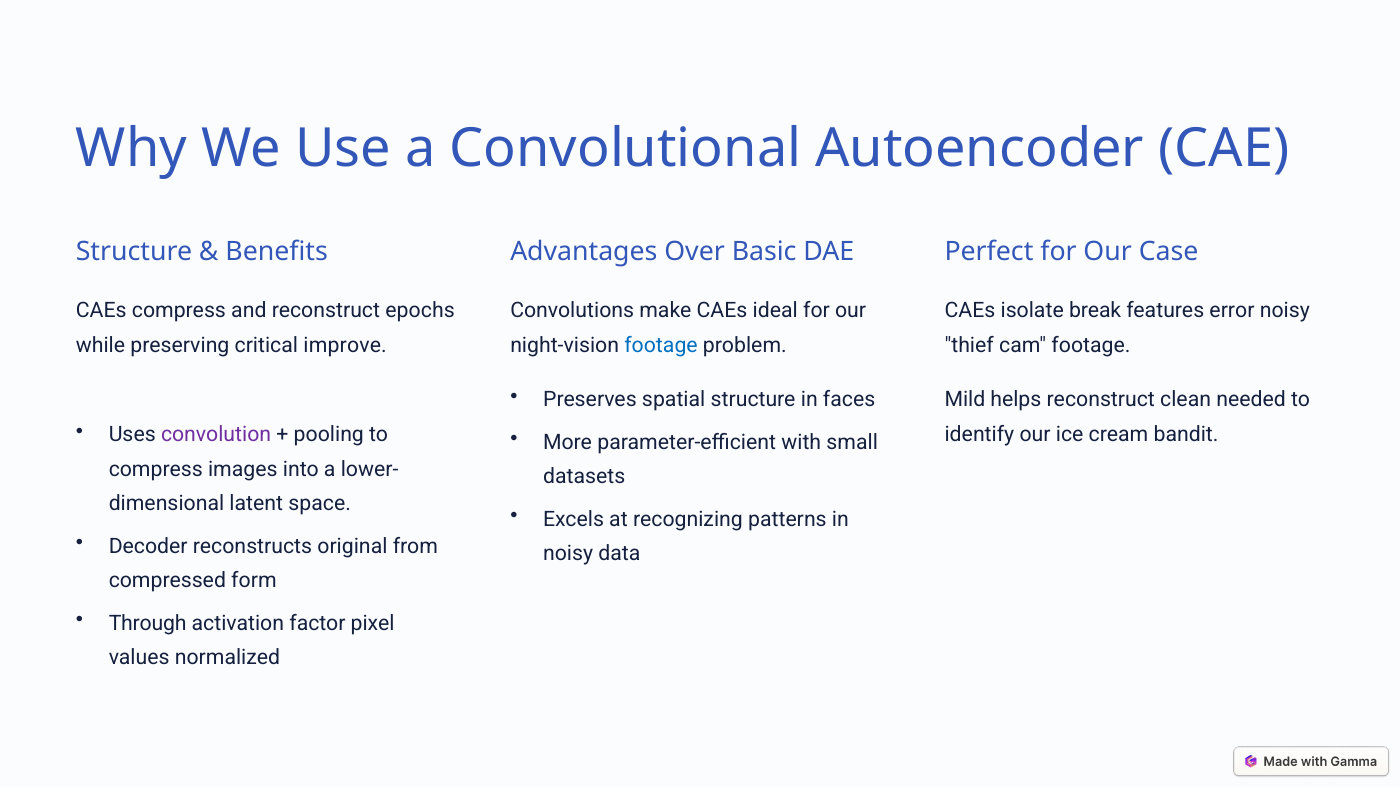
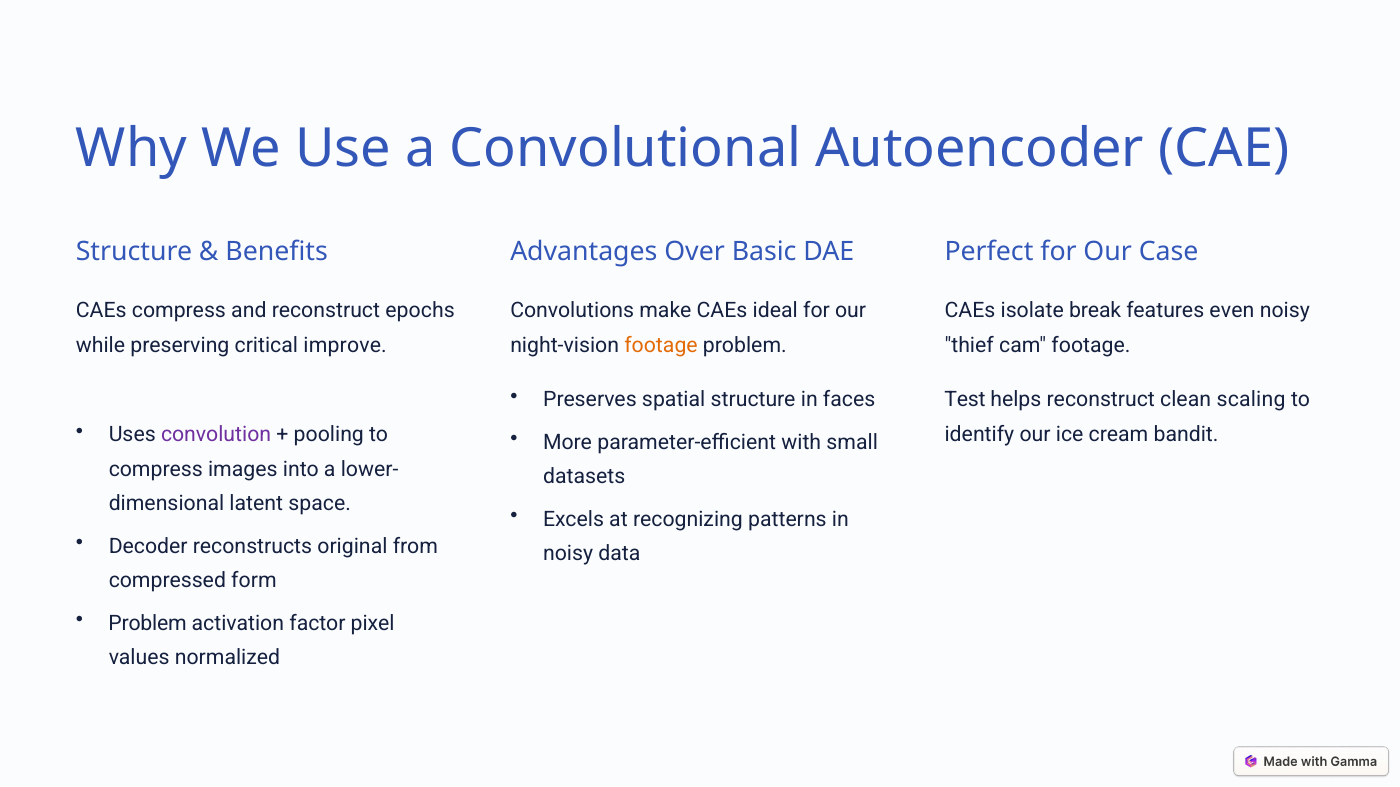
error: error -> even (1232, 311)
footage colour: blue -> orange (661, 346)
Mild: Mild -> Test (965, 400)
needed: needed -> scaling (1251, 400)
Through: Through -> Problem (148, 624)
